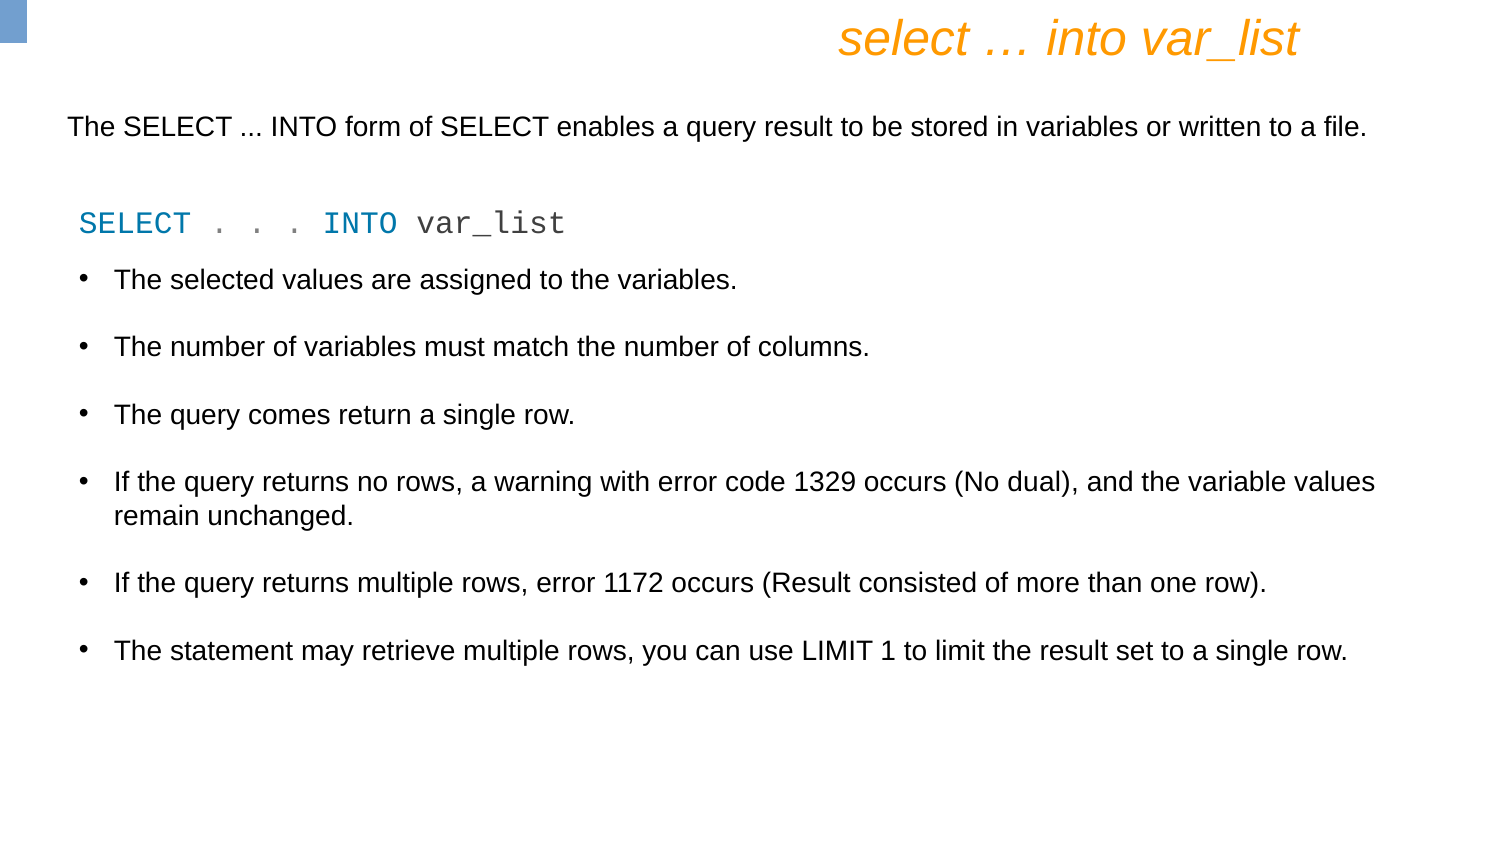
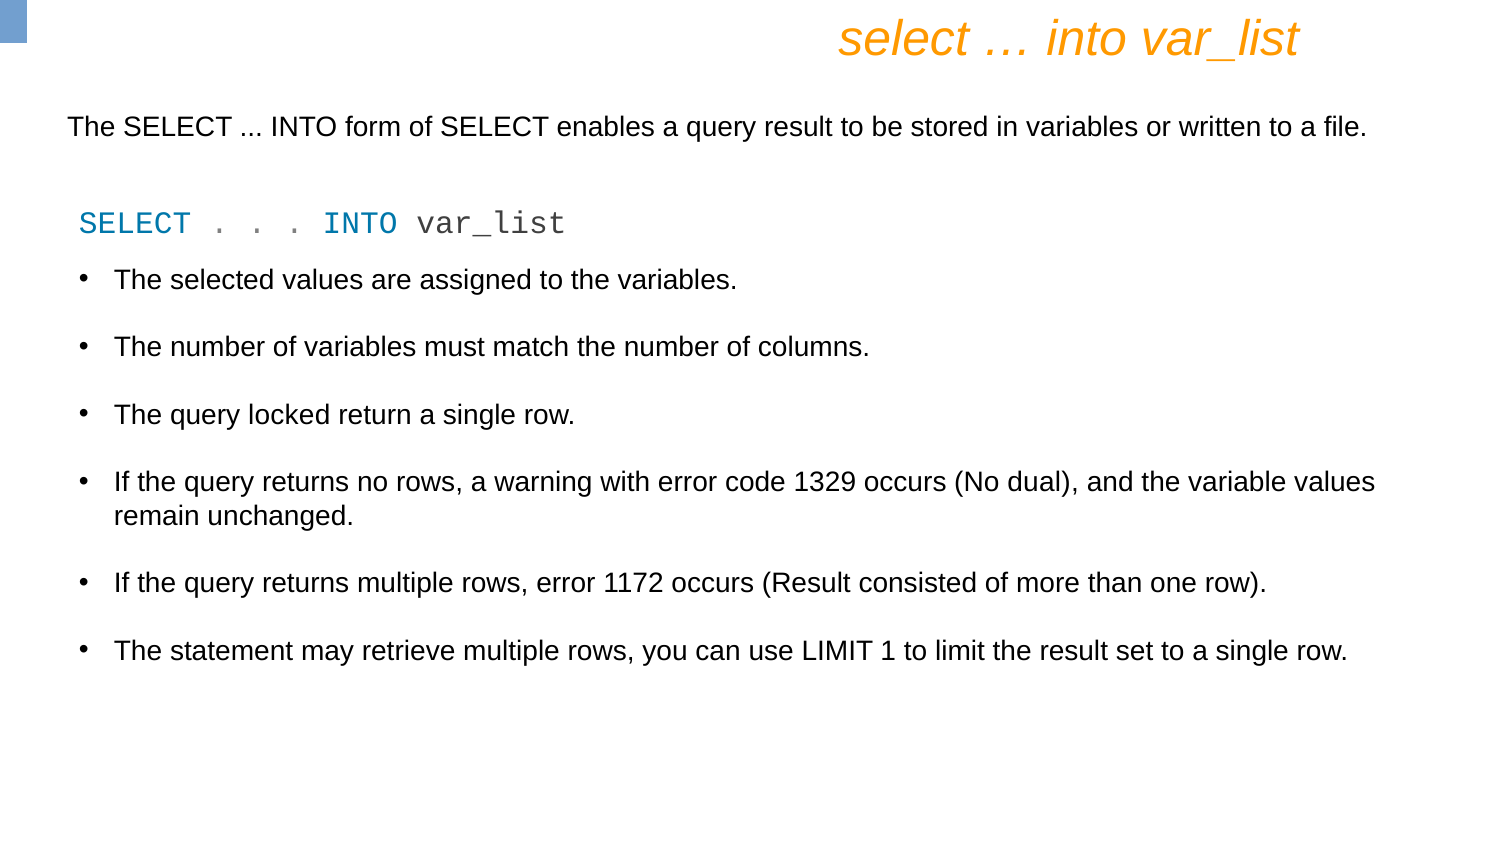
comes: comes -> locked (289, 415)
